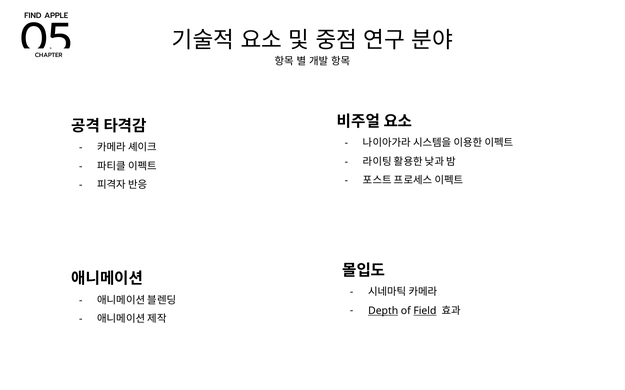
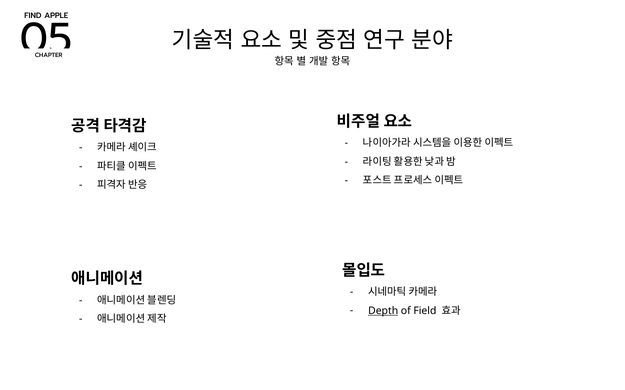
Field underline: present -> none (425, 311)
